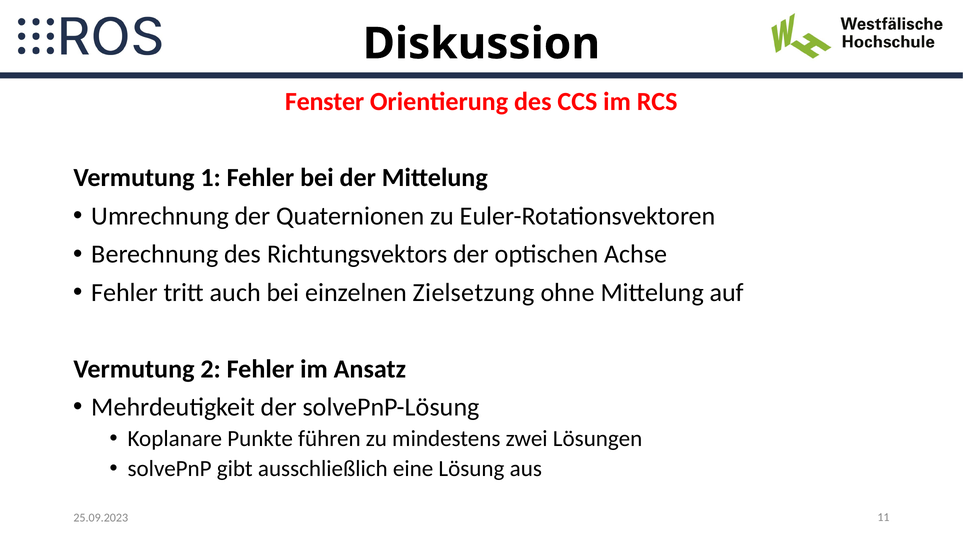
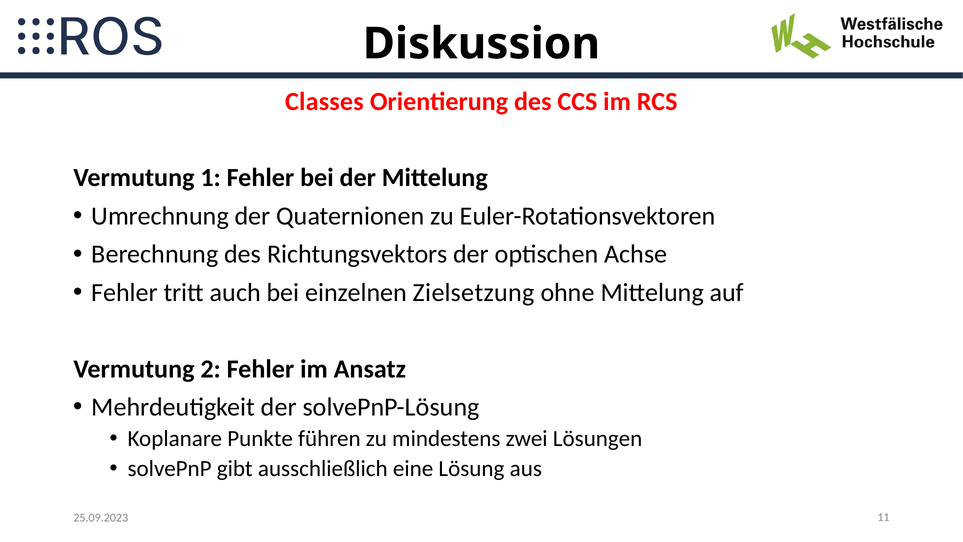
Fenster: Fenster -> Classes (324, 101)
